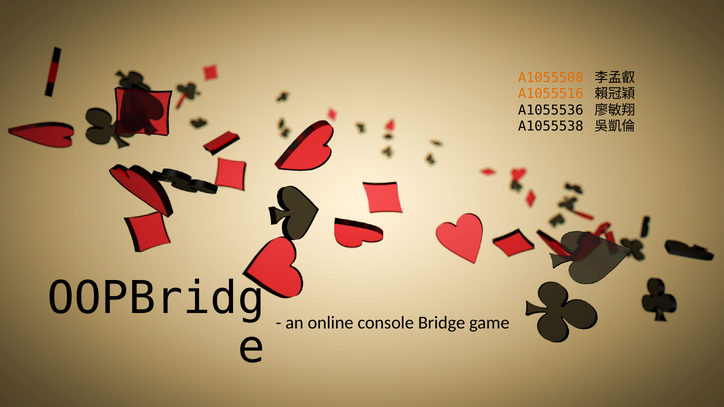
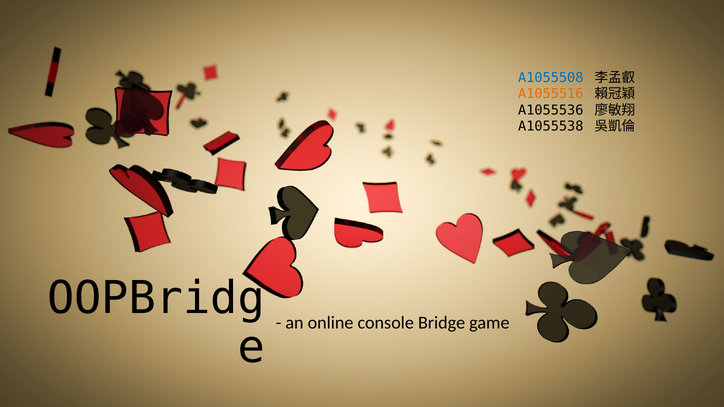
A1055508 colour: orange -> blue (551, 78)
